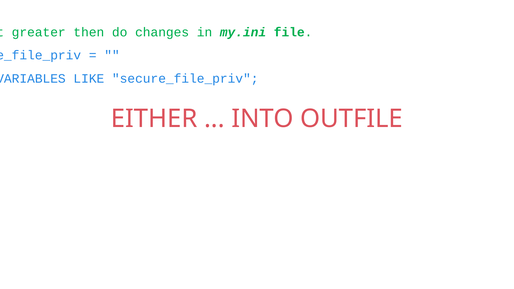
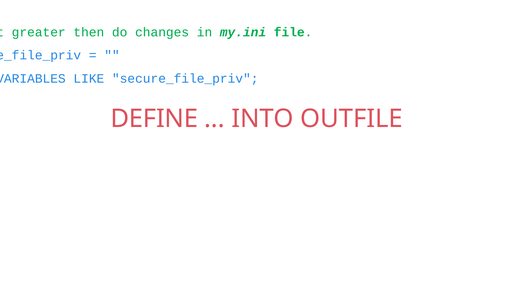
EITHER: EITHER -> DEFINE (154, 119)
